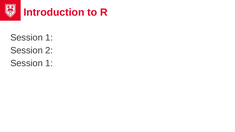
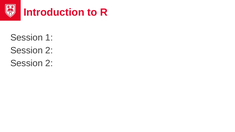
1: 1 -> 2 (49, 63)
